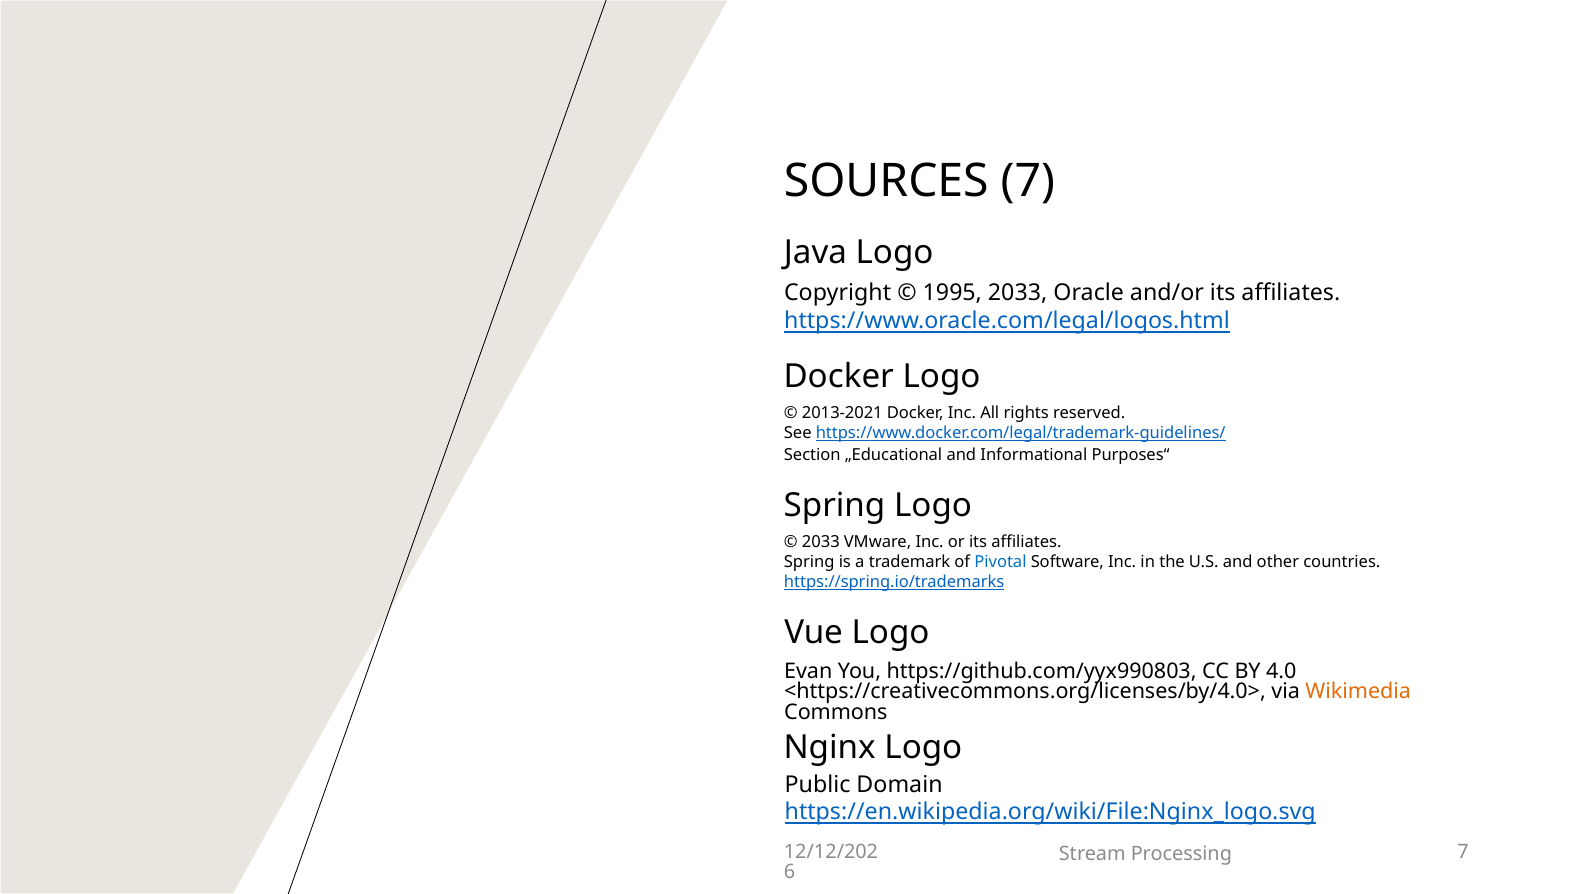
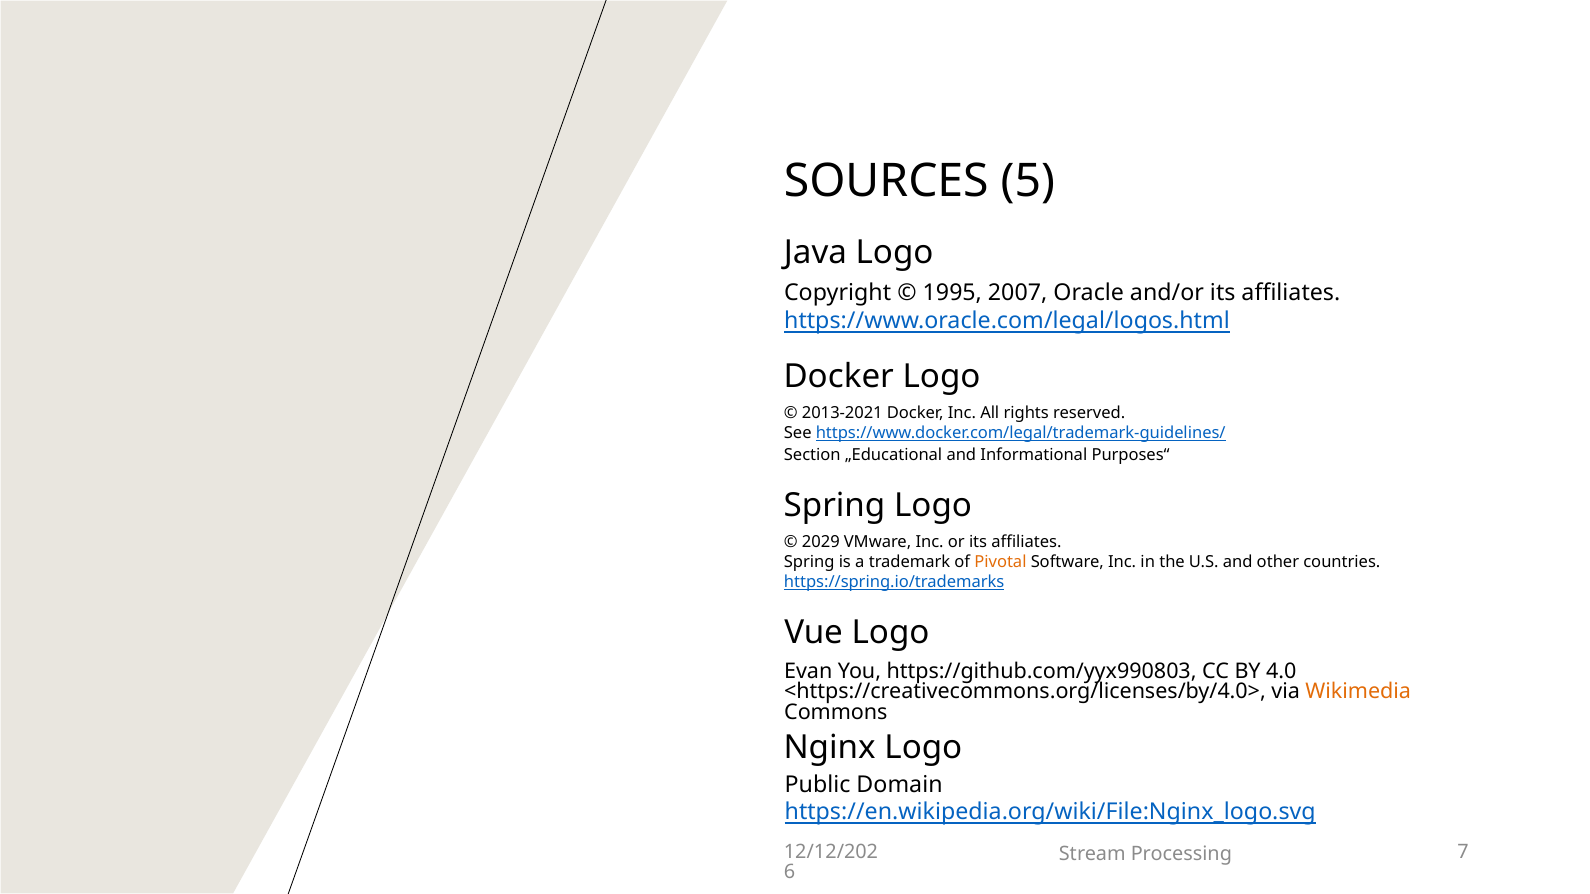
SOURCES 7: 7 -> 5 (1028, 181)
1995 2033: 2033 -> 2007 (1018, 293)
2033: 2033 -> 2029 (821, 542)
Pivotal colour: blue -> orange (1000, 562)
